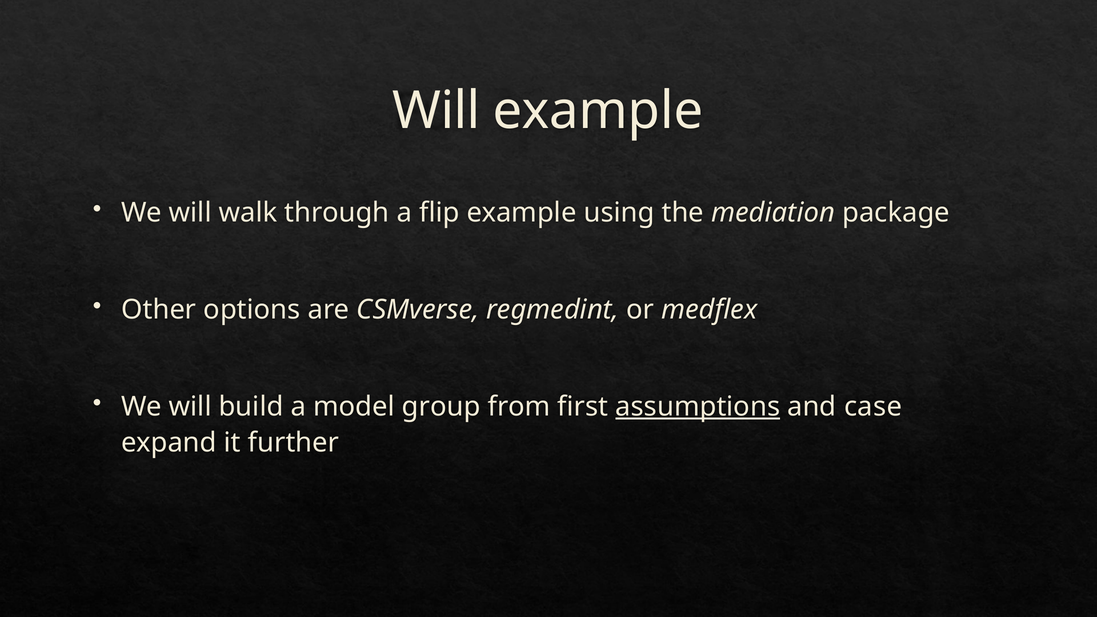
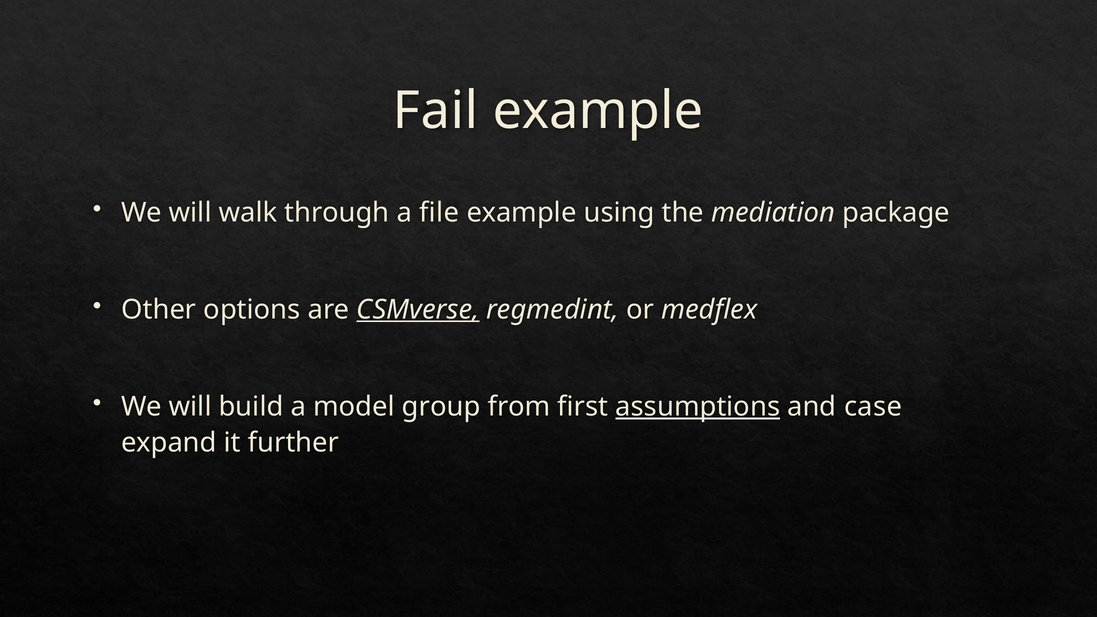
Will: Will -> Fail (436, 111)
flip: flip -> file (439, 213)
CSMverse underline: none -> present (418, 310)
